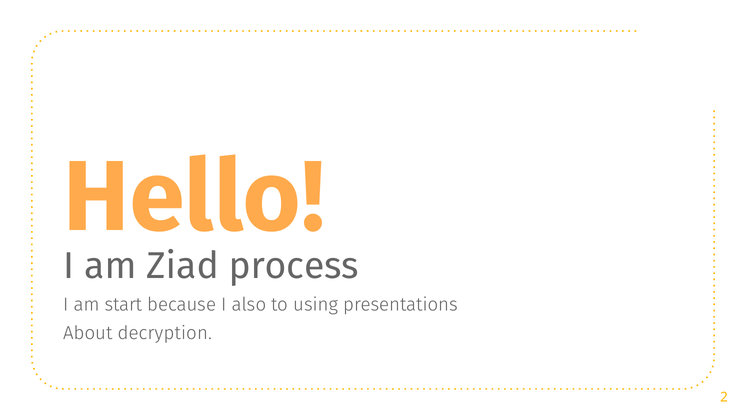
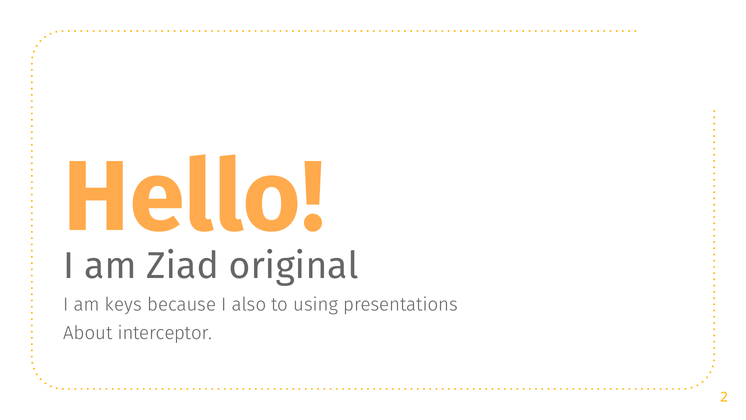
process: process -> original (294, 266)
start: start -> keys (123, 304)
decryption: decryption -> interceptor (165, 333)
